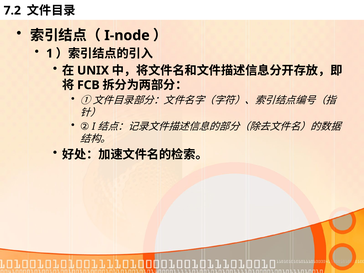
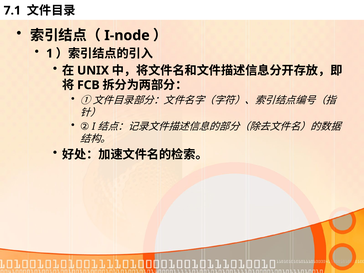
7.2: 7.2 -> 7.1 (12, 11)
